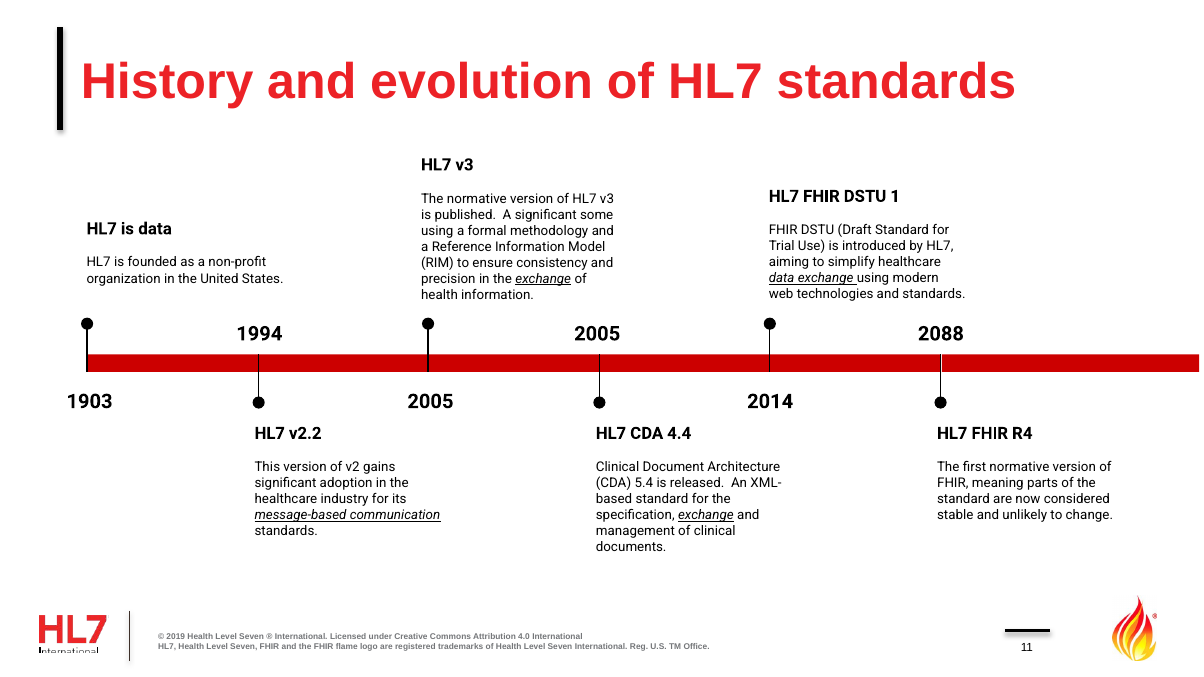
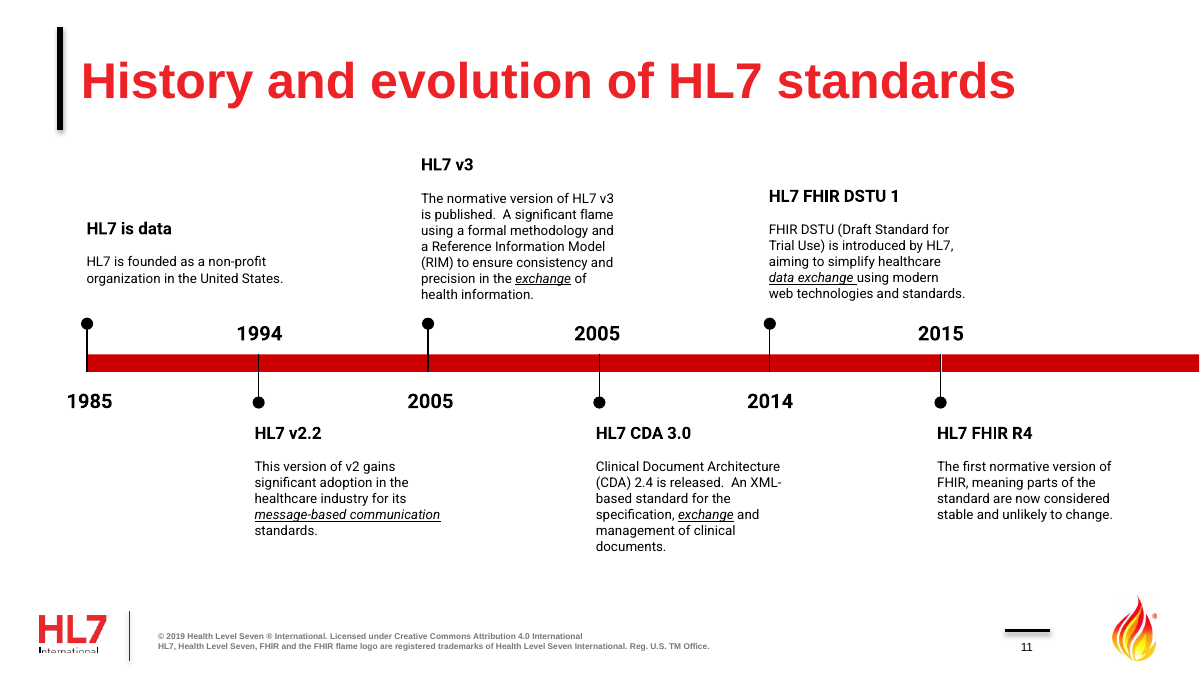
significant some: some -> flame (597, 215)
2088: 2088 -> 2015 (941, 334)
1903: 1903 -> 1985 (90, 402)
4.4: 4.4 -> 3.0 (679, 433)
5.4: 5.4 -> 2.4 (644, 483)
